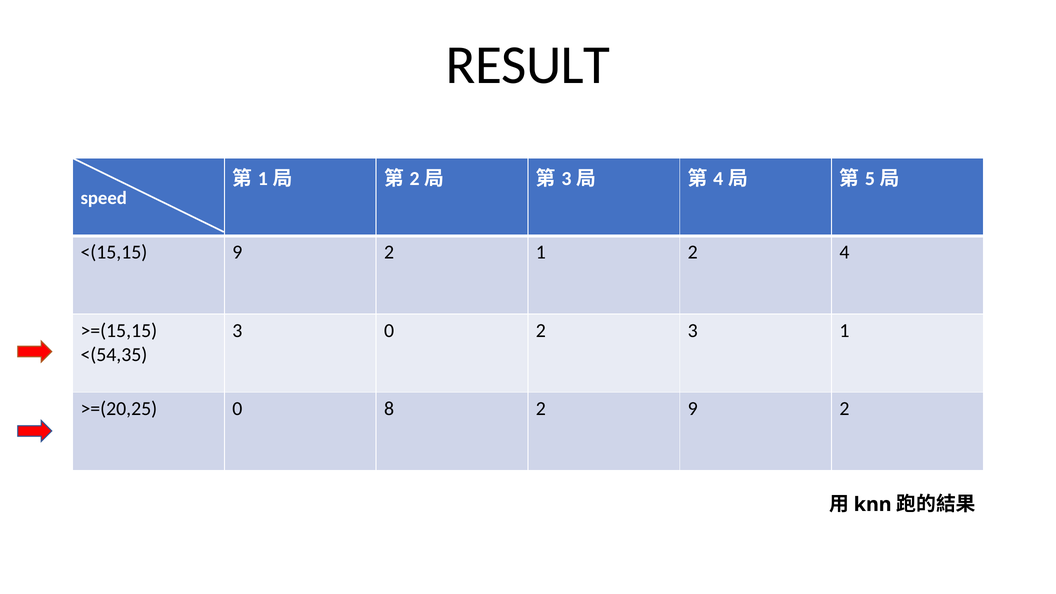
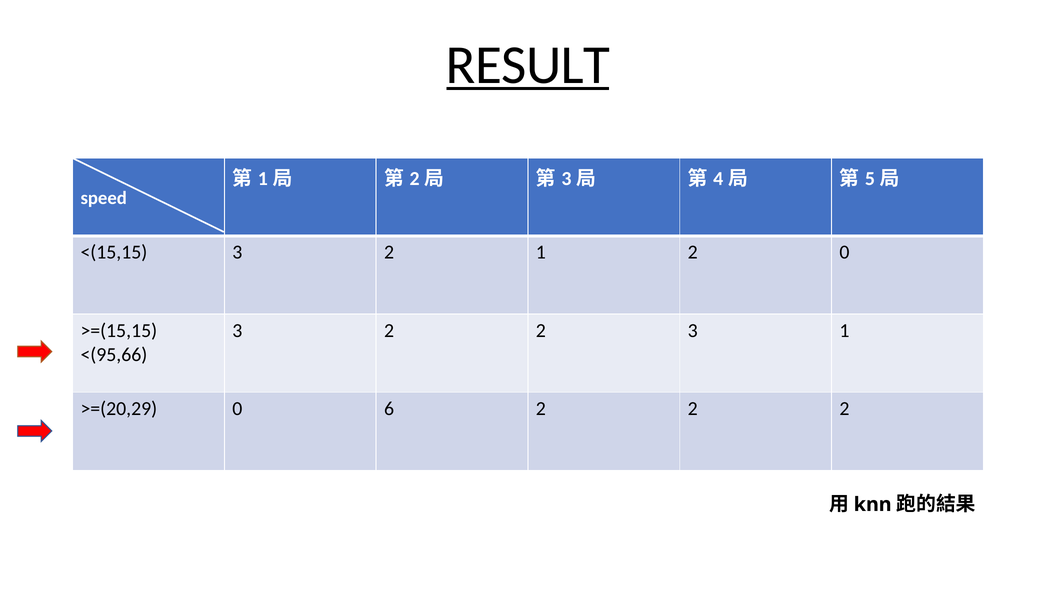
RESULT underline: none -> present (528, 65)
<(15,15 9: 9 -> 3 (237, 252)
2 4: 4 -> 0 (844, 252)
0: 0 -> 2 (389, 330)
<(54,35: <(54,35 -> <(95,66 (114, 355)
>=(20,25: >=(20,25 -> >=(20,29 (119, 409)
8: 8 -> 6 (389, 409)
9: 9 -> 2 (693, 409)
